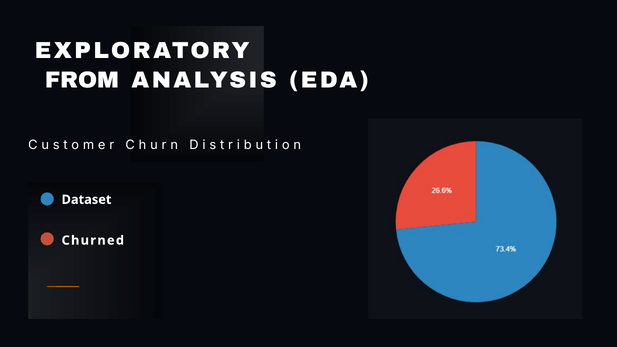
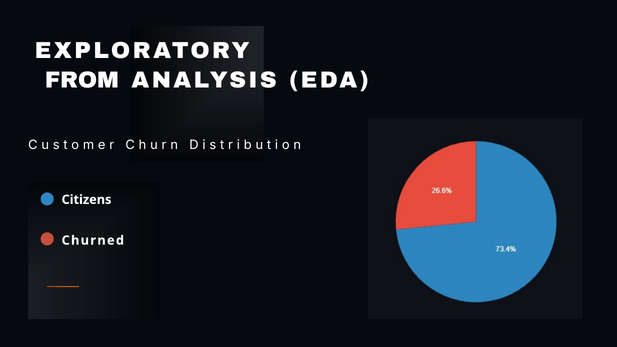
Dataset: Dataset -> Citizens (87, 200)
